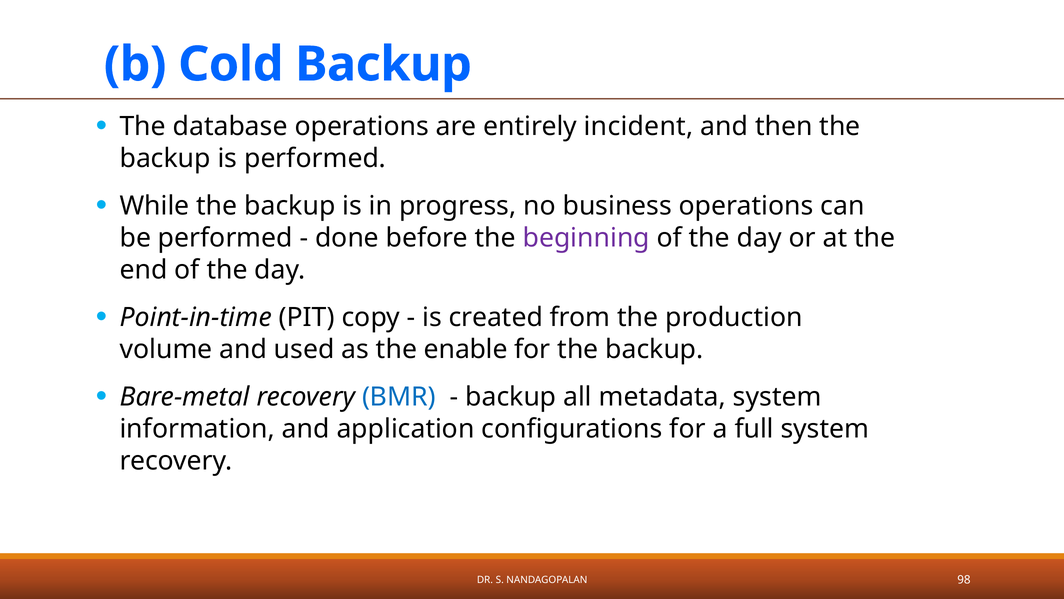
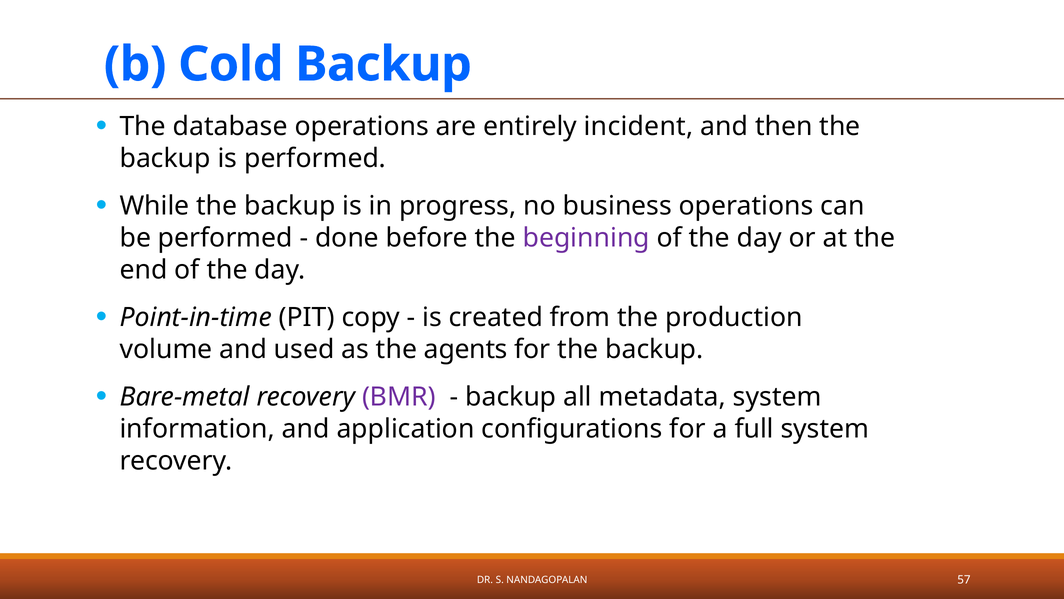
enable: enable -> agents (466, 349)
BMR colour: blue -> purple (399, 396)
98: 98 -> 57 (964, 580)
